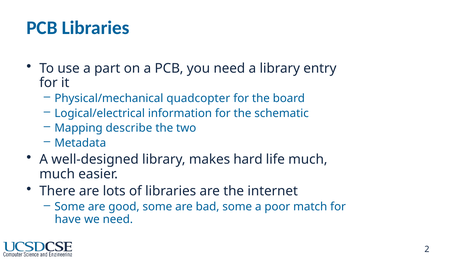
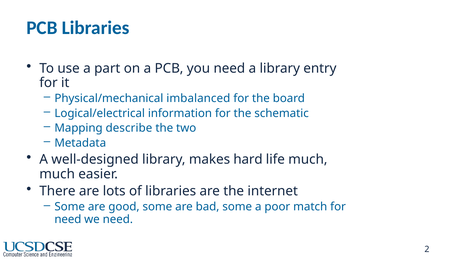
quadcopter: quadcopter -> imbalanced (198, 98)
have: have -> need (68, 219)
